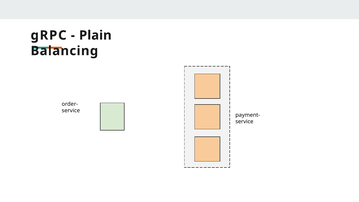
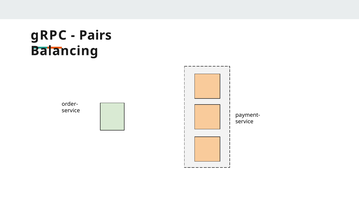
Plain: Plain -> Pairs (95, 35)
